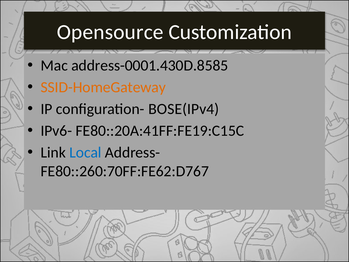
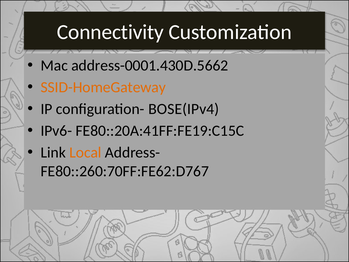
Opensource: Opensource -> Connectivity (110, 32)
address-0001.430D.8585: address-0001.430D.8585 -> address-0001.430D.5662 (150, 65)
Local colour: blue -> orange (85, 152)
